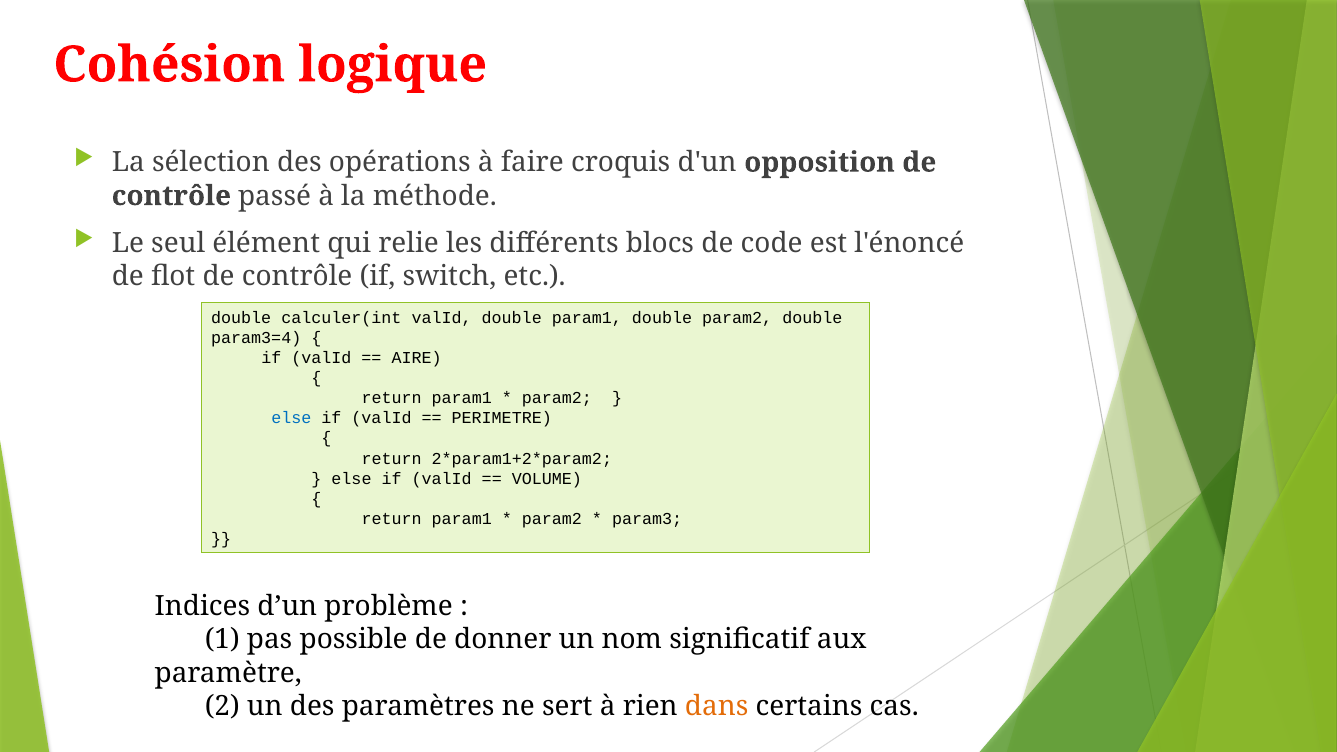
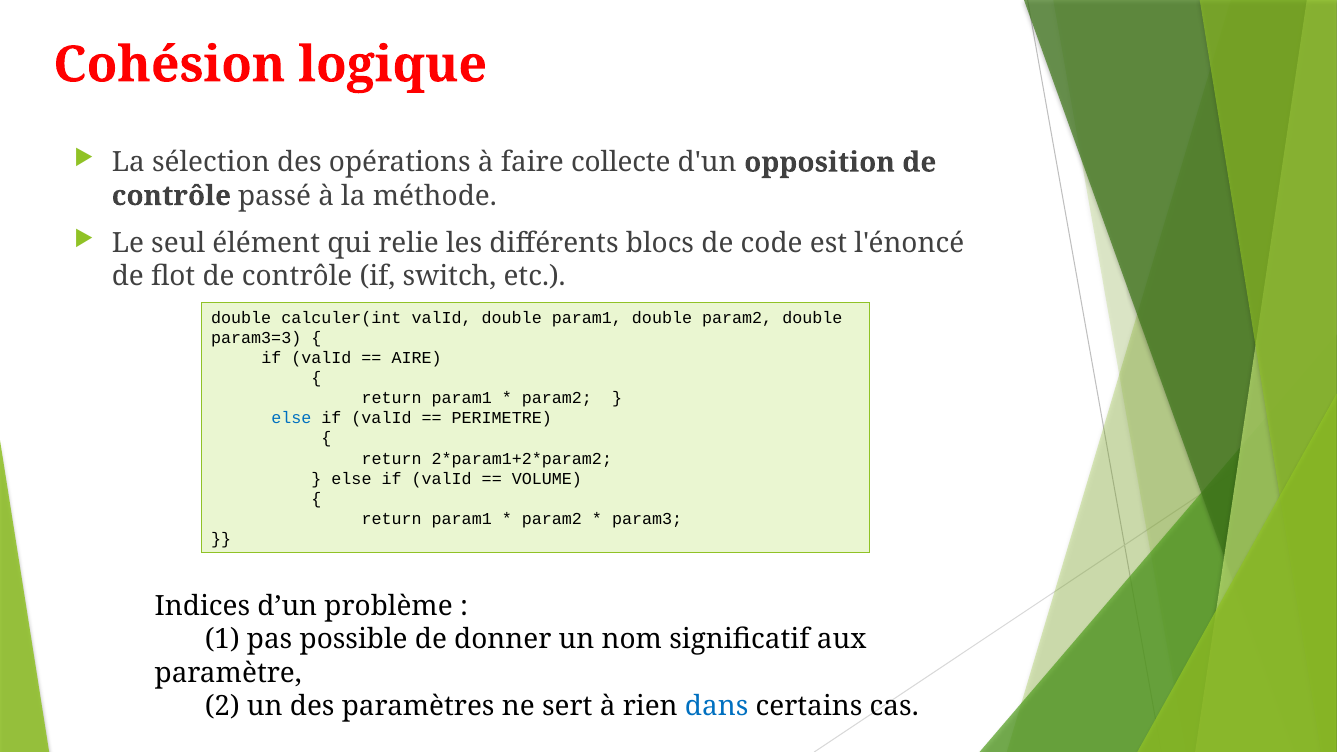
croquis: croquis -> collecte (621, 162)
param3=4: param3=4 -> param3=3 (256, 338)
dans colour: orange -> blue (717, 707)
